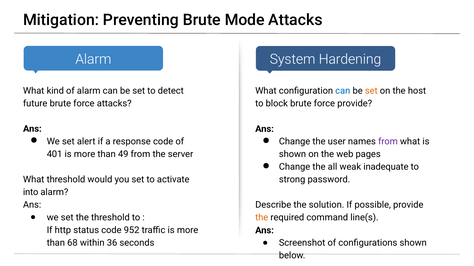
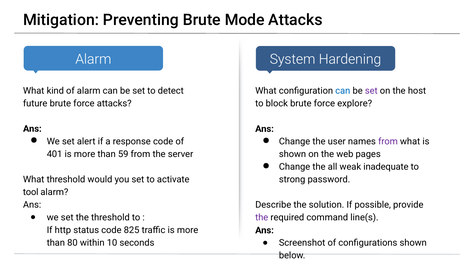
set colour: orange -> purple (371, 91)
force provide: provide -> explore (355, 104)
49: 49 -> 59 (123, 154)
into: into -> tool (31, 193)
the colour: orange -> purple (262, 218)
952: 952 -> 825 (132, 231)
68: 68 -> 80 (72, 243)
36: 36 -> 10 (112, 243)
